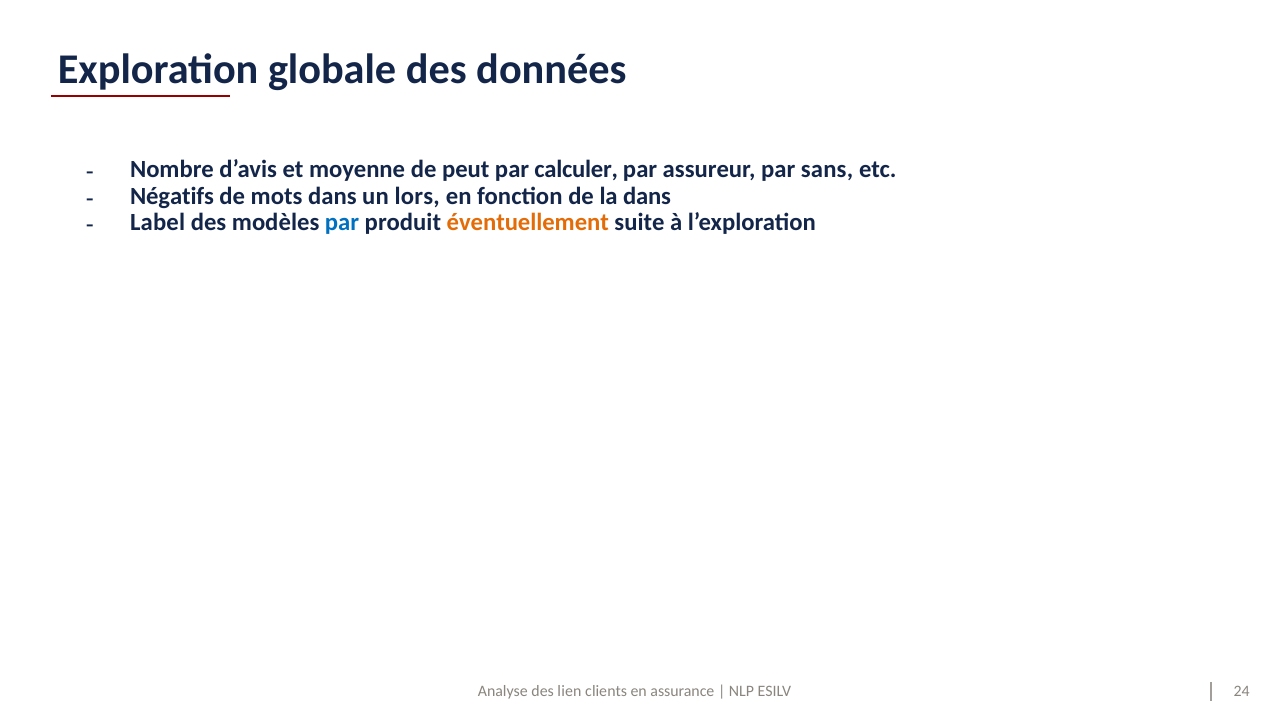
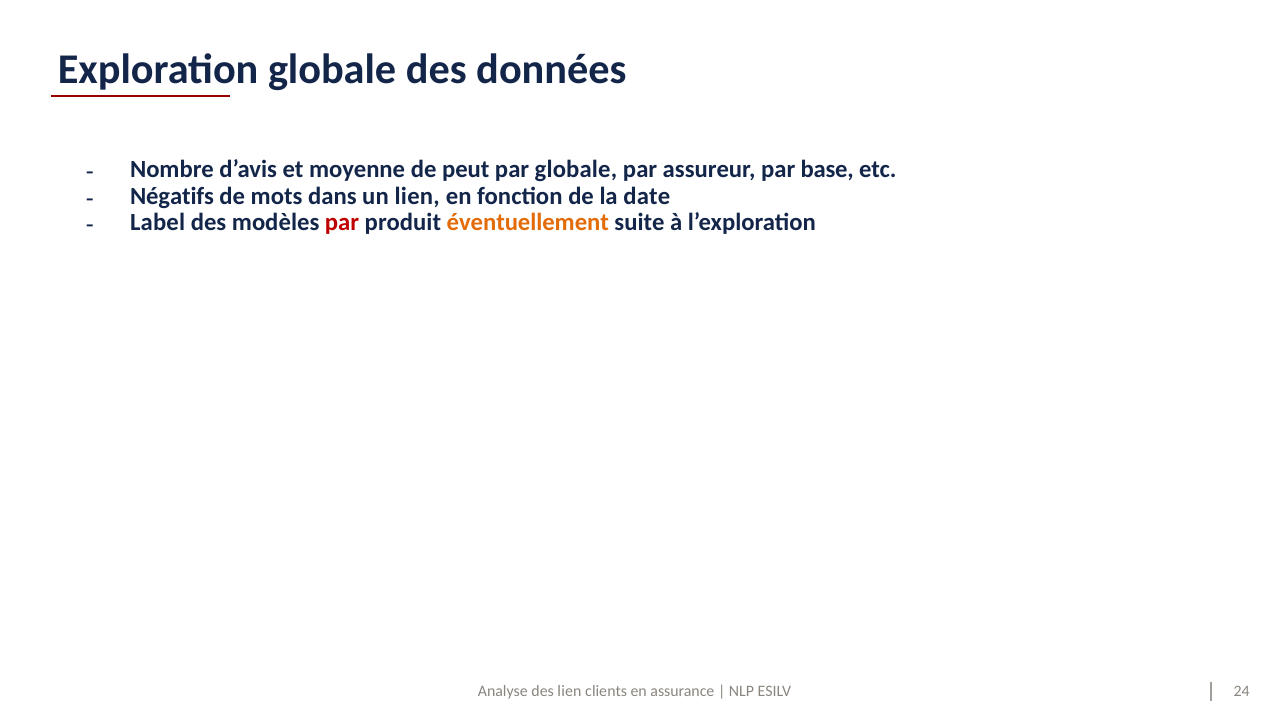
par calculer: calculer -> globale (576, 169)
sans: sans -> base (827, 169)
un lors: lors -> lien (417, 196)
la dans: dans -> date (647, 196)
par colour: blue -> red (342, 223)
